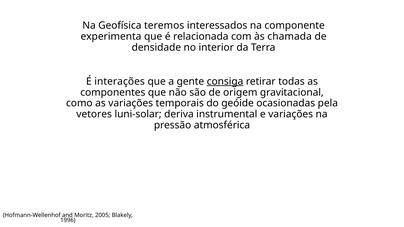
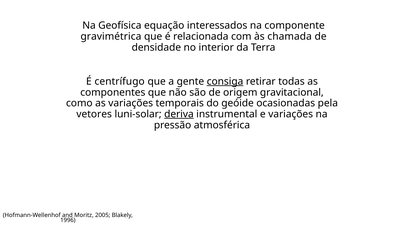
teremos: teremos -> equação (164, 26)
experimenta: experimenta -> gravimétrica (111, 36)
interações: interações -> centrífugo (120, 82)
deriva underline: none -> present (179, 114)
